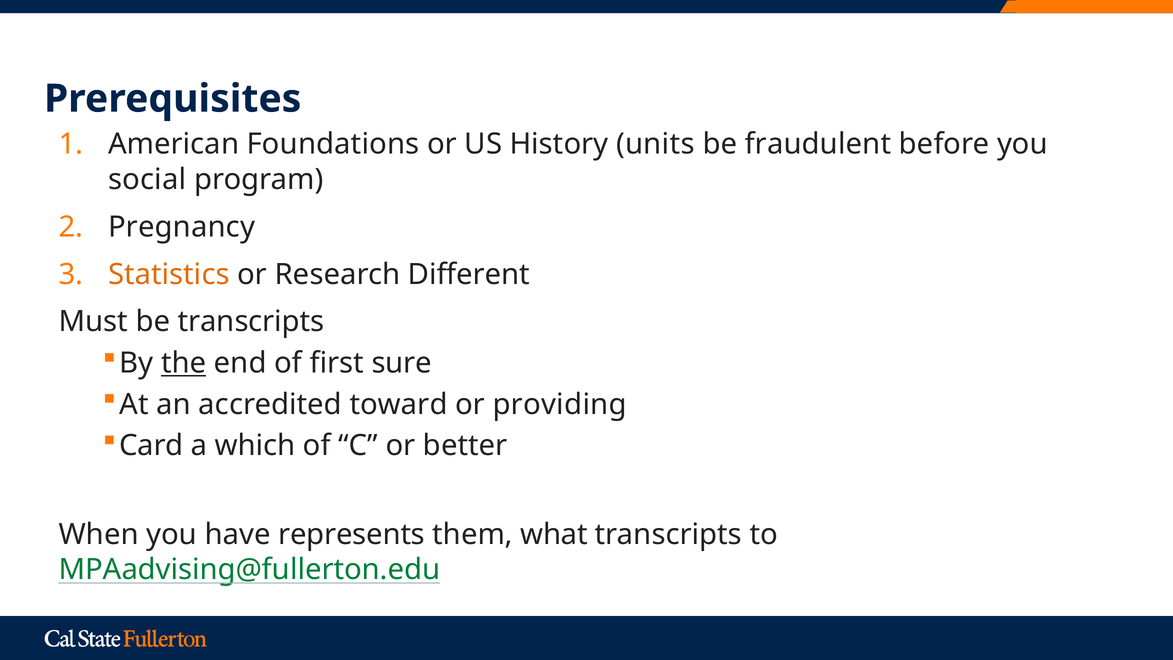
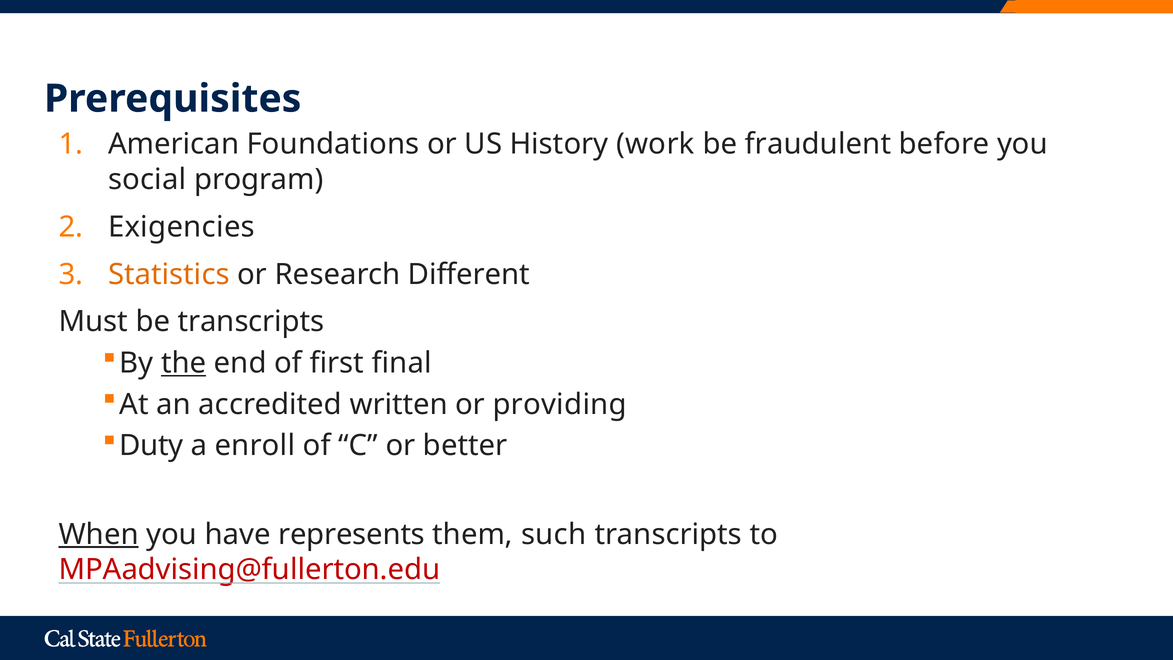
units: units -> work (655, 144)
Pregnancy: Pregnancy -> Exigencies (182, 227)
sure: sure -> final (402, 363)
toward: toward -> written (399, 404)
Card: Card -> Duty (151, 446)
which: which -> enroll (255, 446)
When underline: none -> present (99, 534)
what: what -> such (554, 534)
MPAadvising@fullerton.edu colour: green -> red (249, 569)
